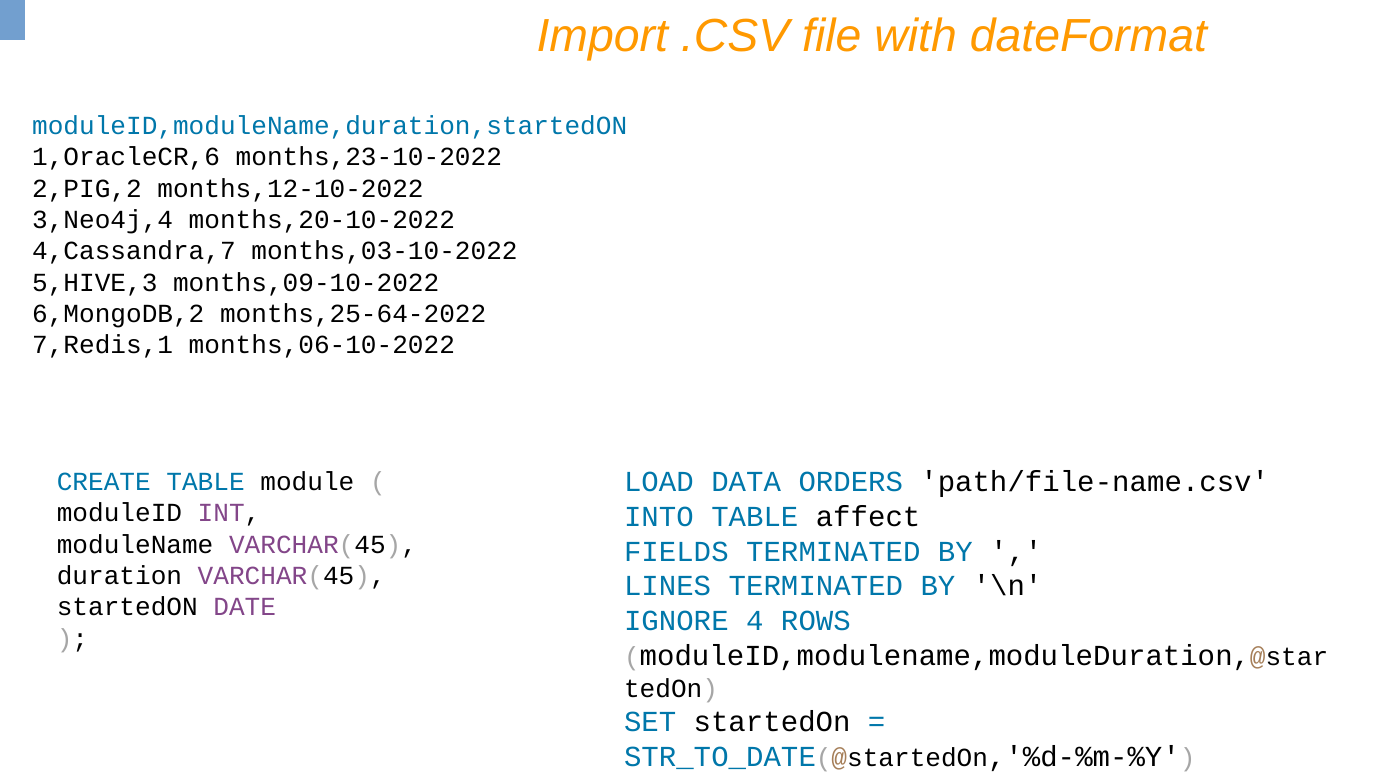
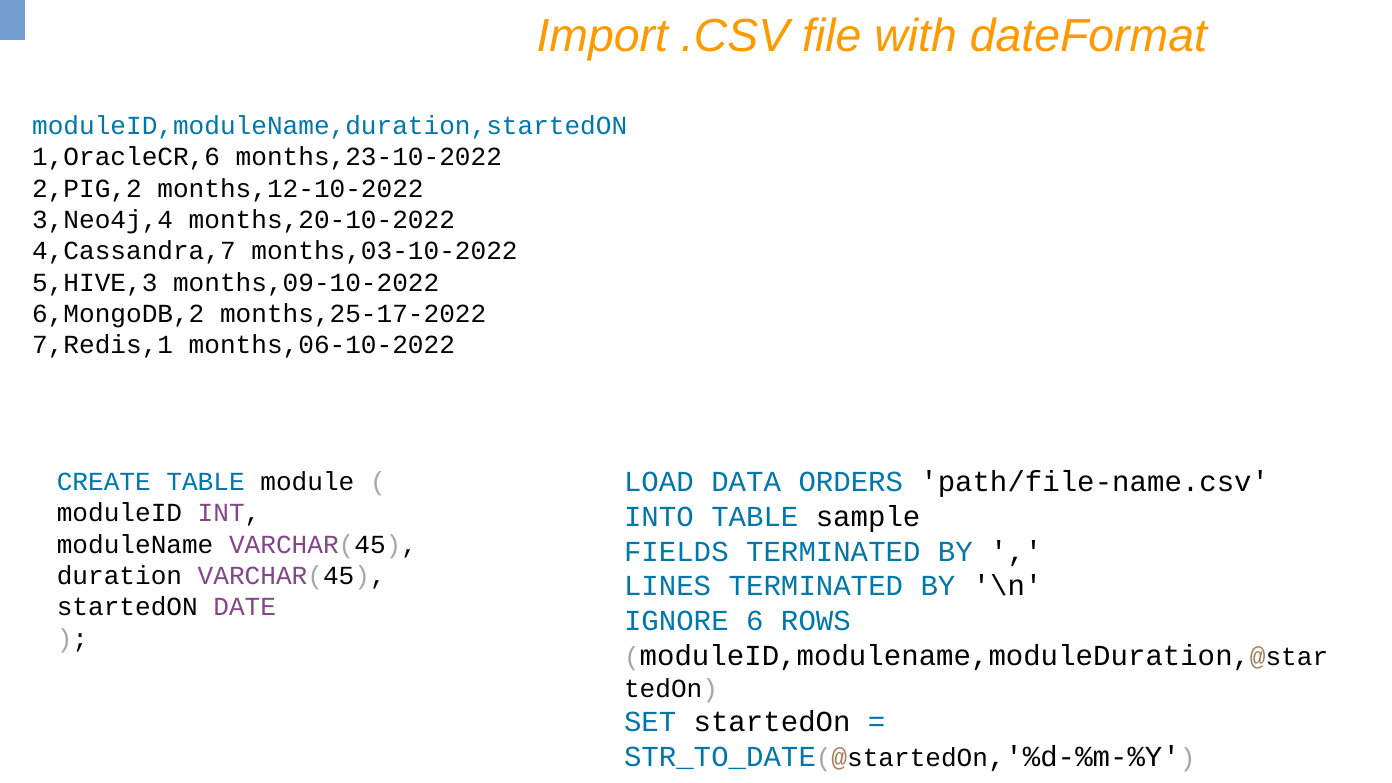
months,25-64-2022: months,25-64-2022 -> months,25-17-2022 (353, 314)
affect: affect -> sample (868, 517)
4: 4 -> 6 (755, 621)
